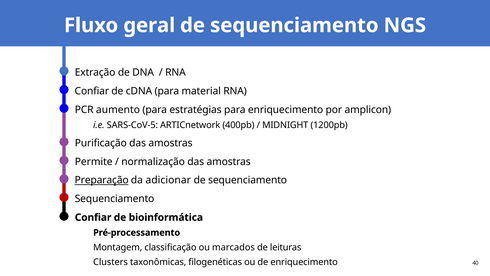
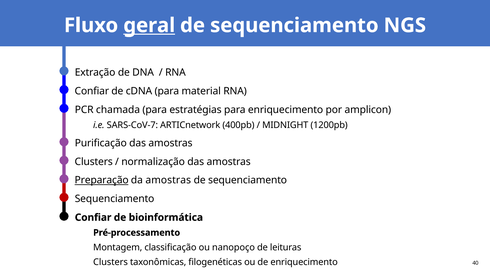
geral underline: none -> present (149, 25)
aumento: aumento -> chamada (118, 110)
SARS-CoV-5: SARS-CoV-5 -> SARS-CoV-7 (132, 125)
Permite: Permite -> Clusters (94, 161)
da adicionar: adicionar -> amostras (168, 180)
marcados: marcados -> nanopoço (233, 247)
